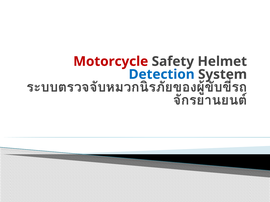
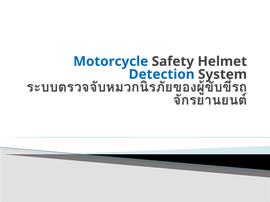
Motorcycle colour: red -> blue (111, 62)
